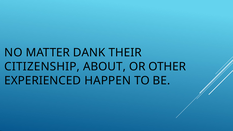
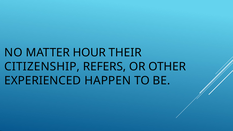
DANK: DANK -> HOUR (89, 53)
ABOUT: ABOUT -> REFERS (104, 67)
